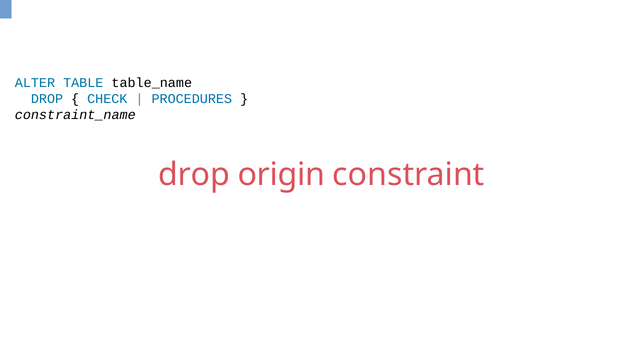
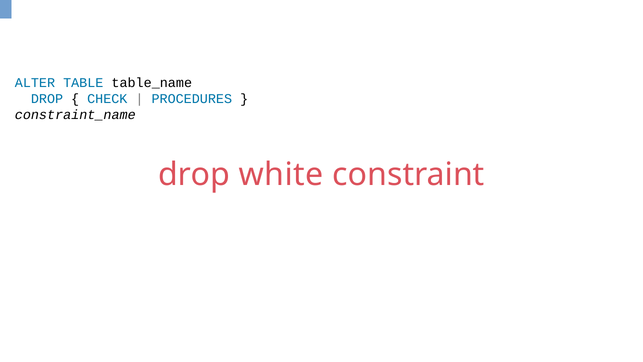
origin: origin -> white (281, 174)
